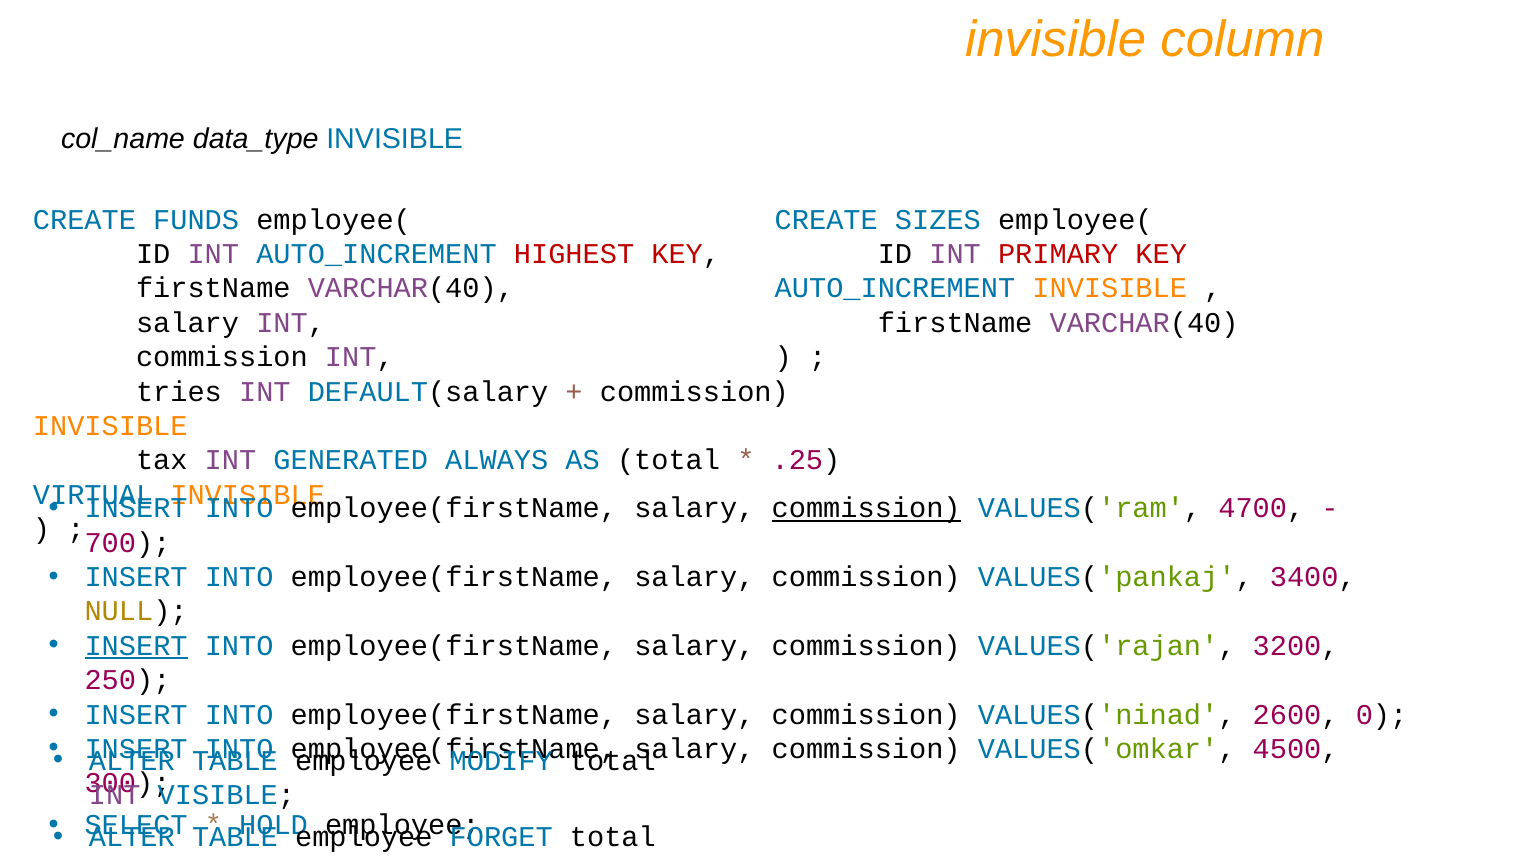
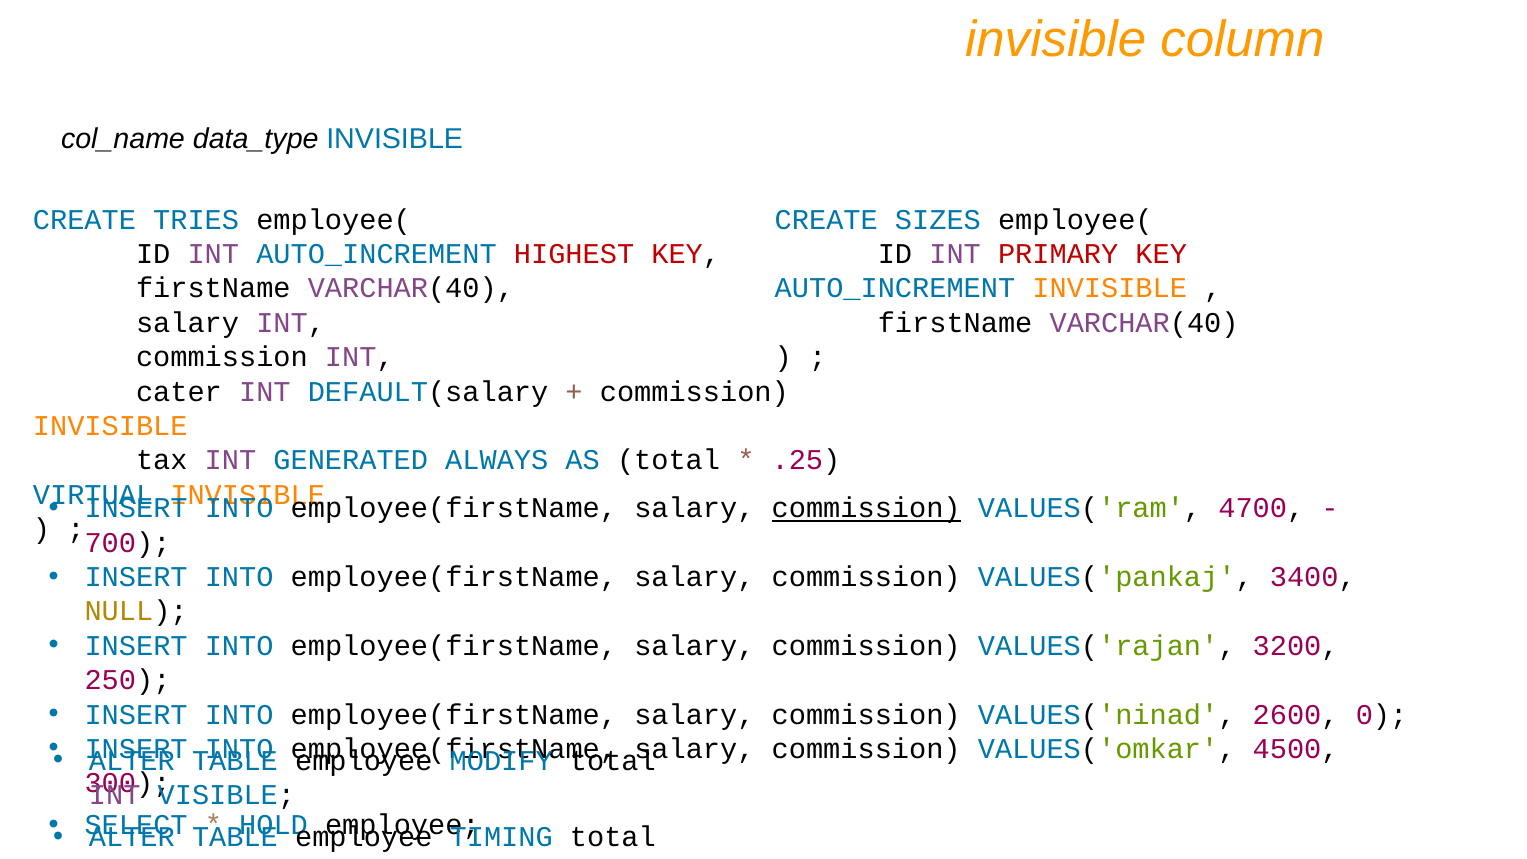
FUNDS: FUNDS -> TRIES (196, 220)
tries: tries -> cater (179, 392)
INSERT underline: present -> none (136, 646)
FORGET: FORGET -> TIMING (501, 837)
